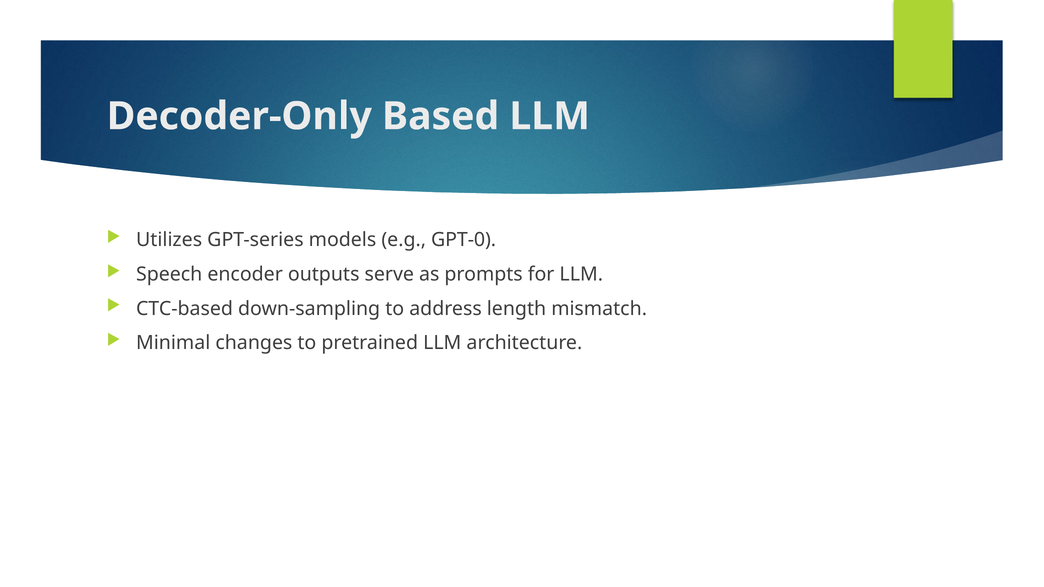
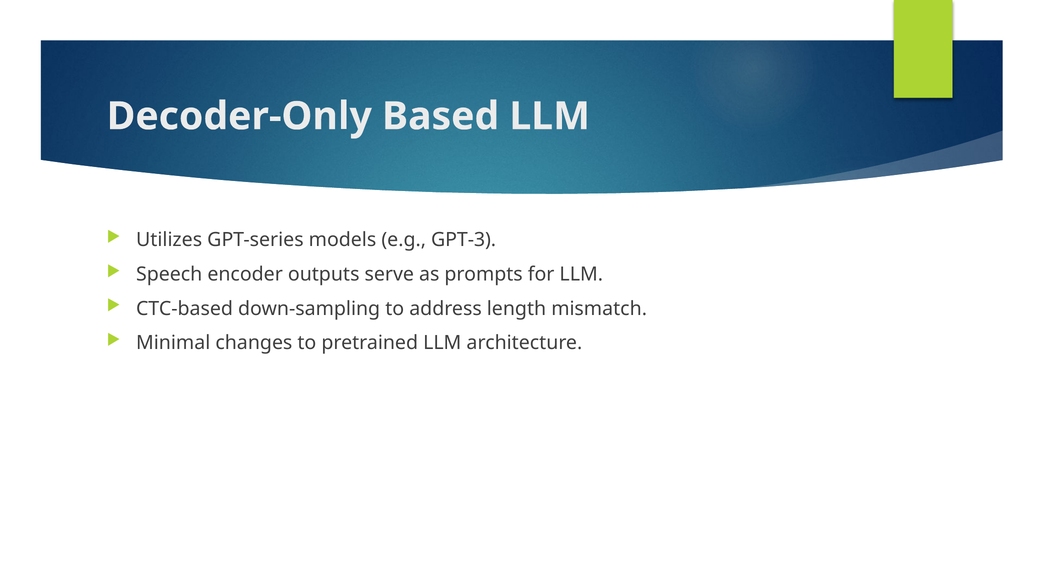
GPT-0: GPT-0 -> GPT-3 (464, 240)
